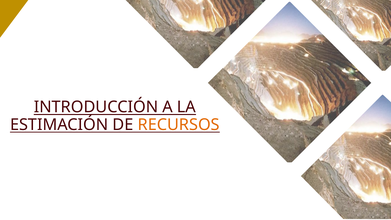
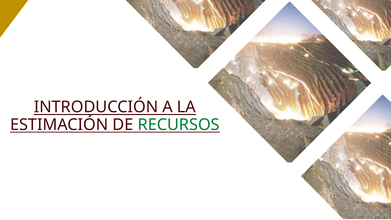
RECURSOS colour: orange -> green (179, 125)
